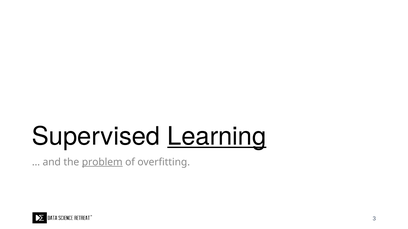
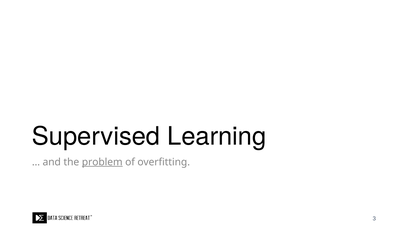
Learning underline: present -> none (217, 137)
